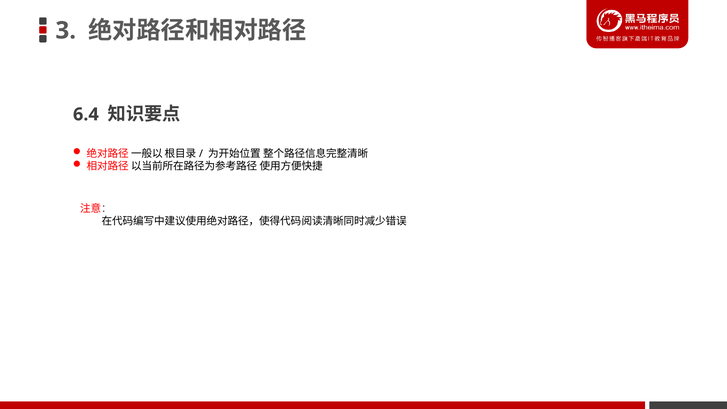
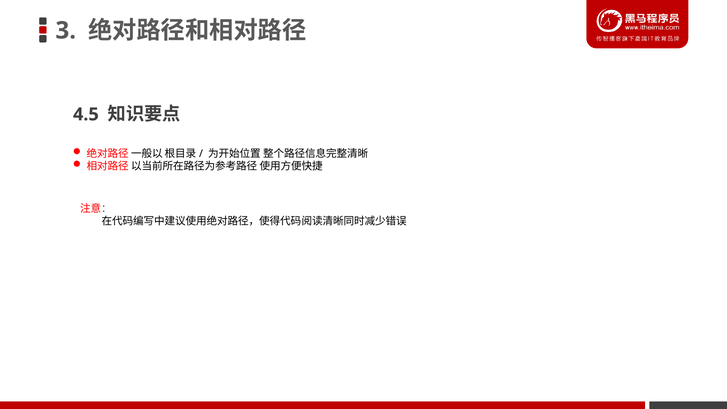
6.4: 6.4 -> 4.5 (86, 114)
